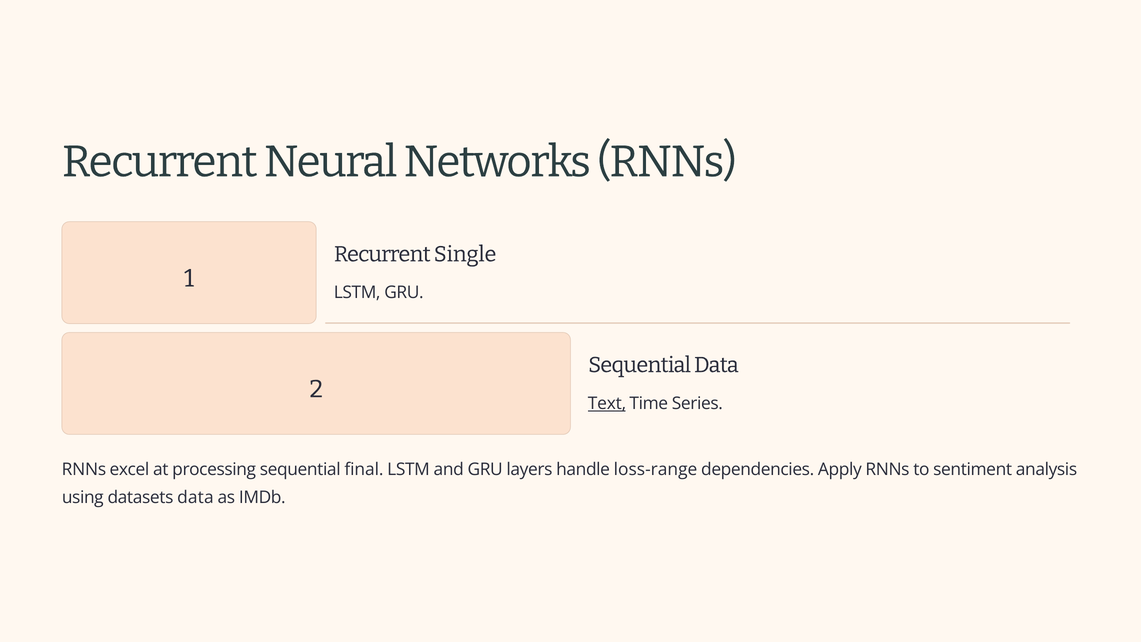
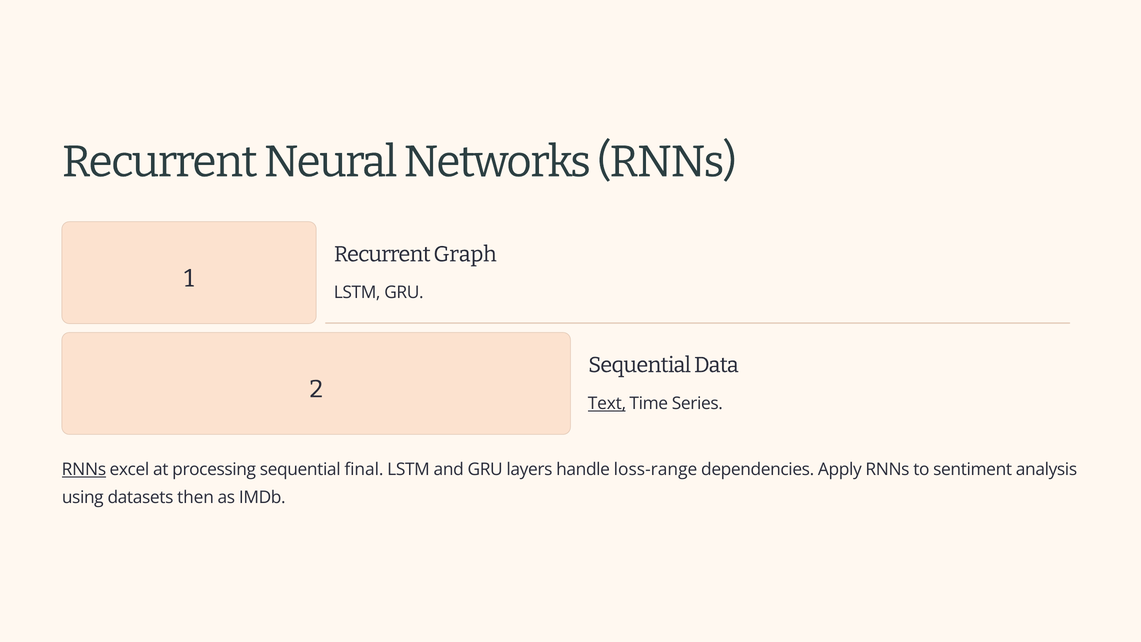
Single: Single -> Graph (465, 254)
RNNs underline: none -> present (84, 469)
datasets data: data -> then (196, 498)
